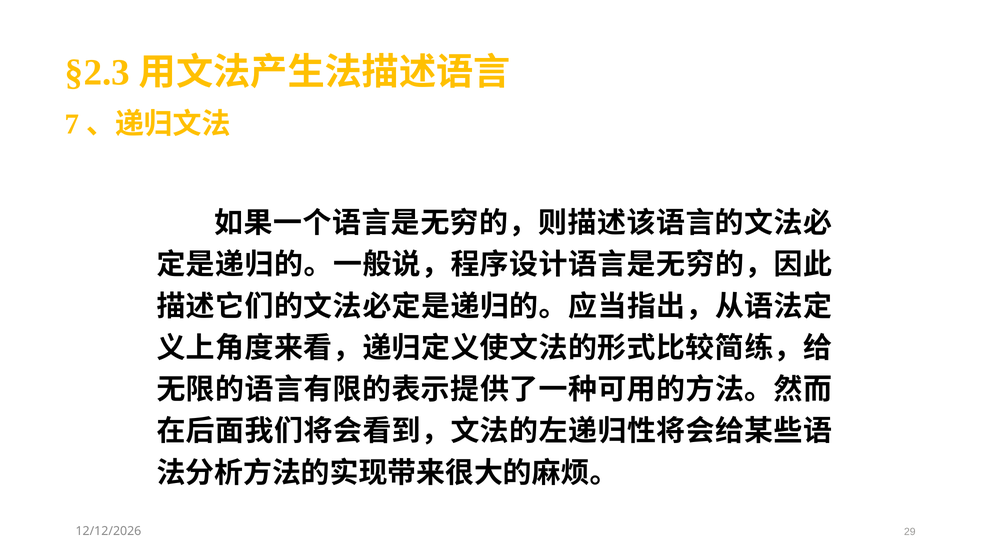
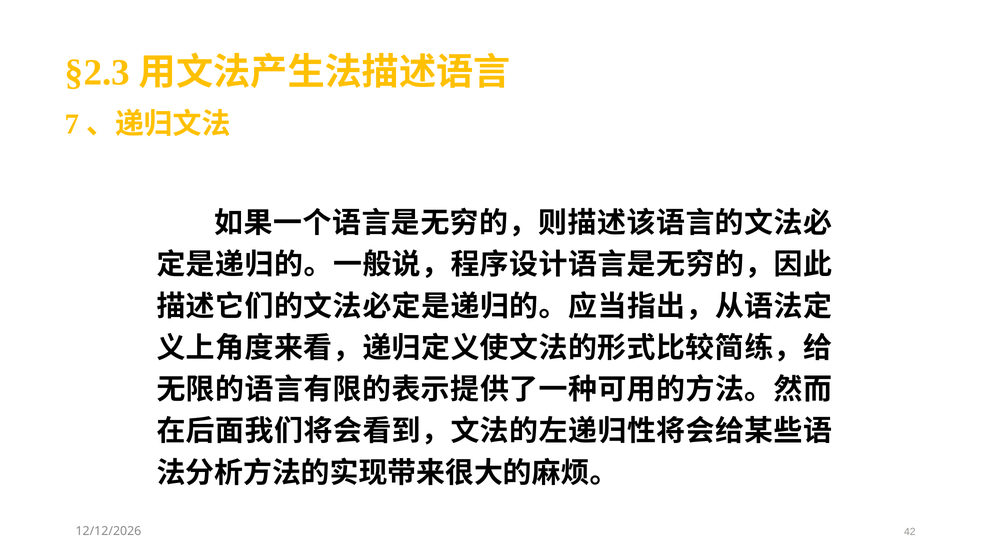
29: 29 -> 42 (910, 532)
